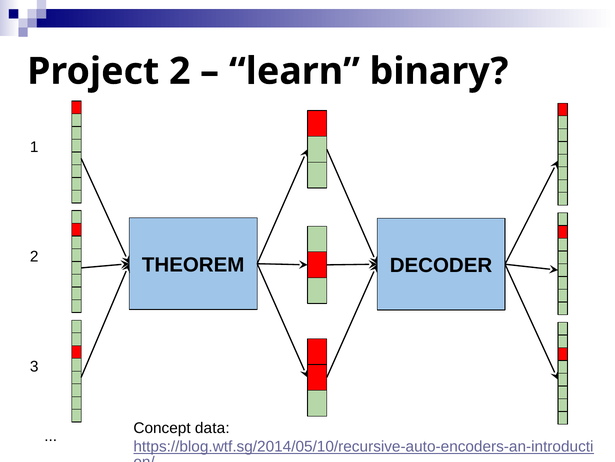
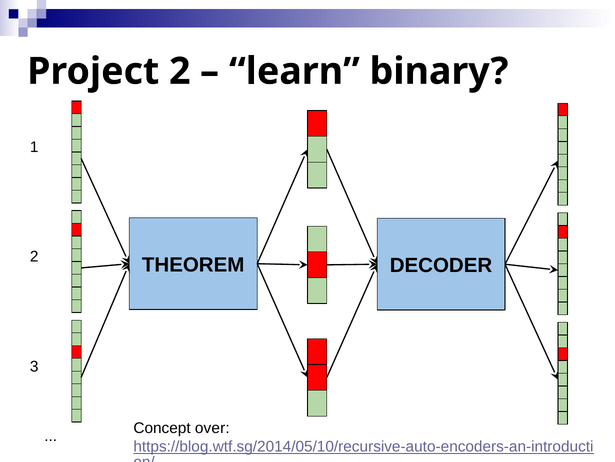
data: data -> over (212, 428)
